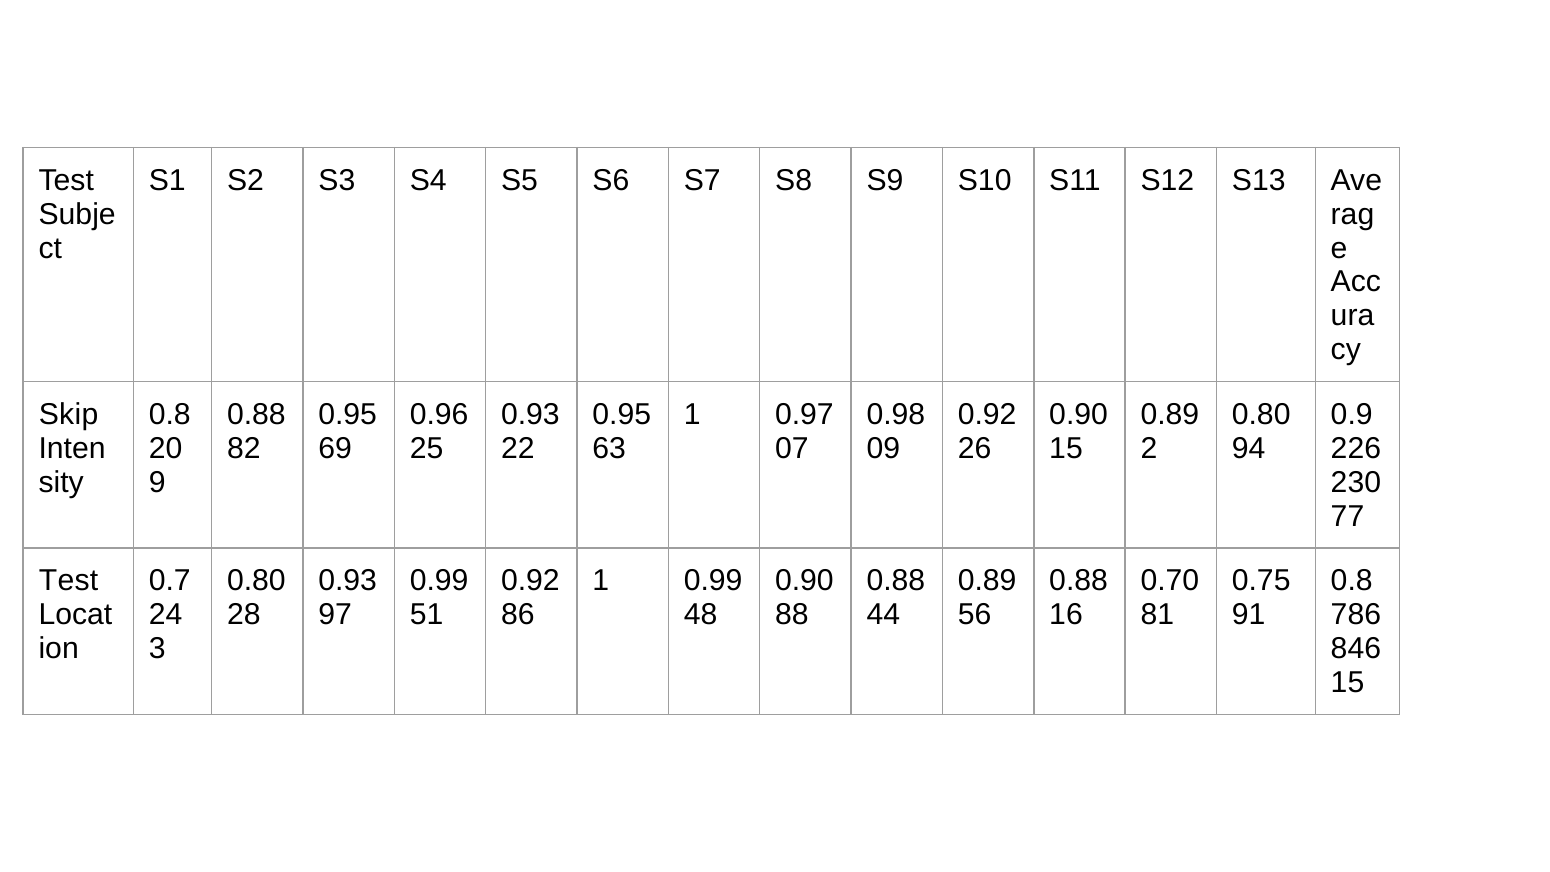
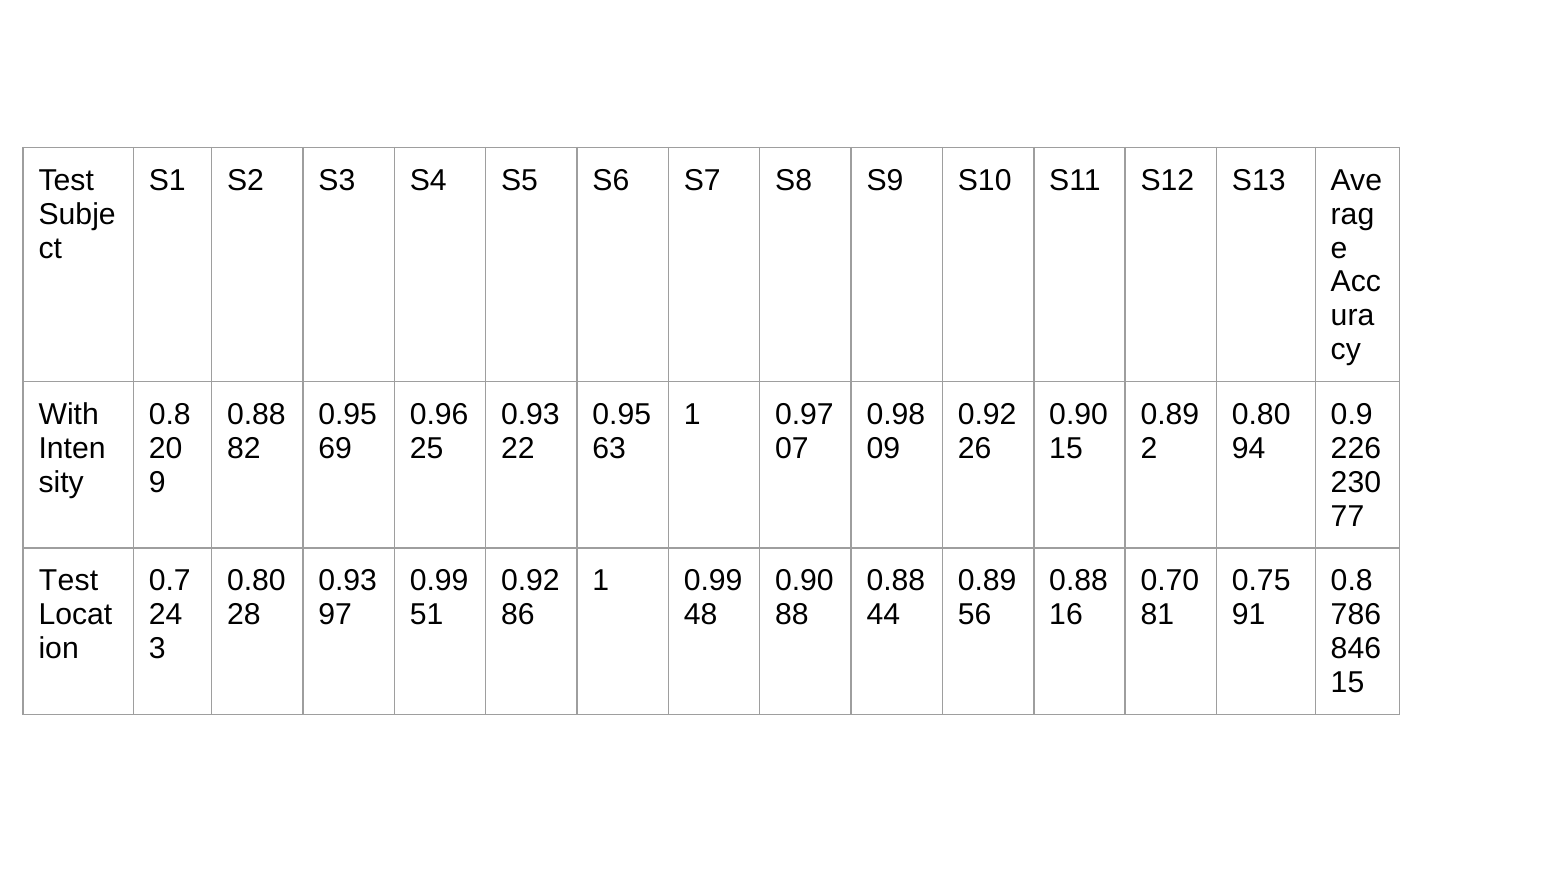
Skip: Skip -> With (69, 414)
